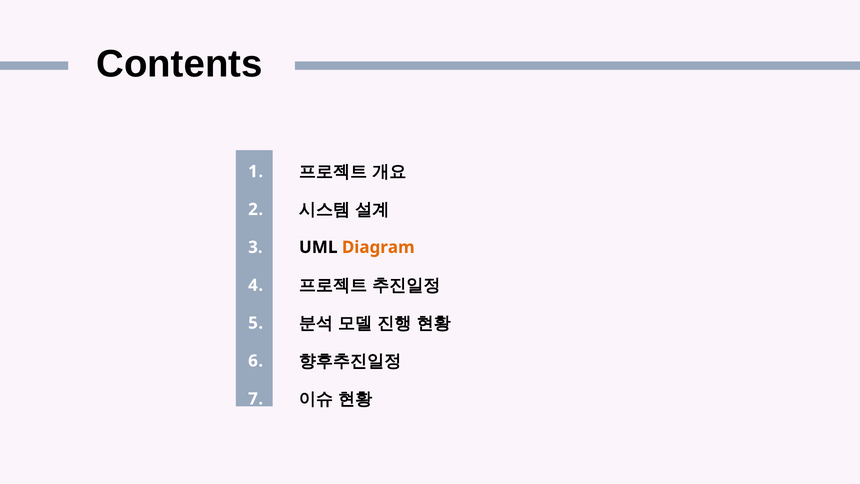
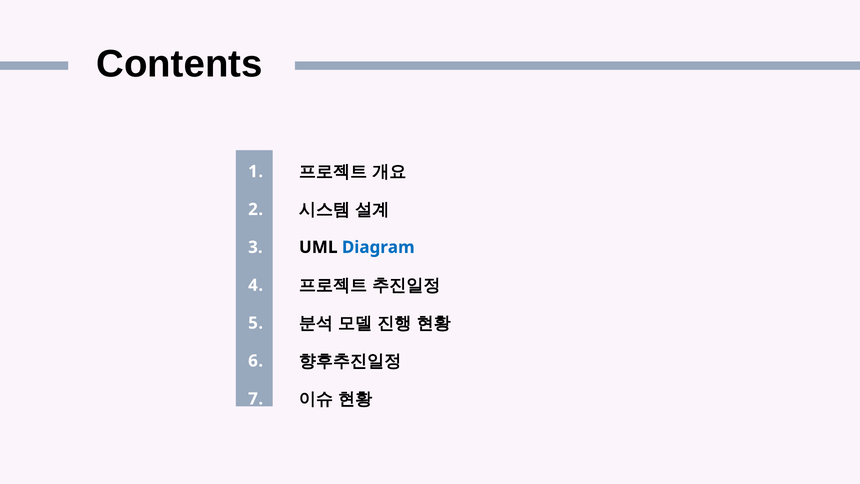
Diagram colour: orange -> blue (378, 247)
